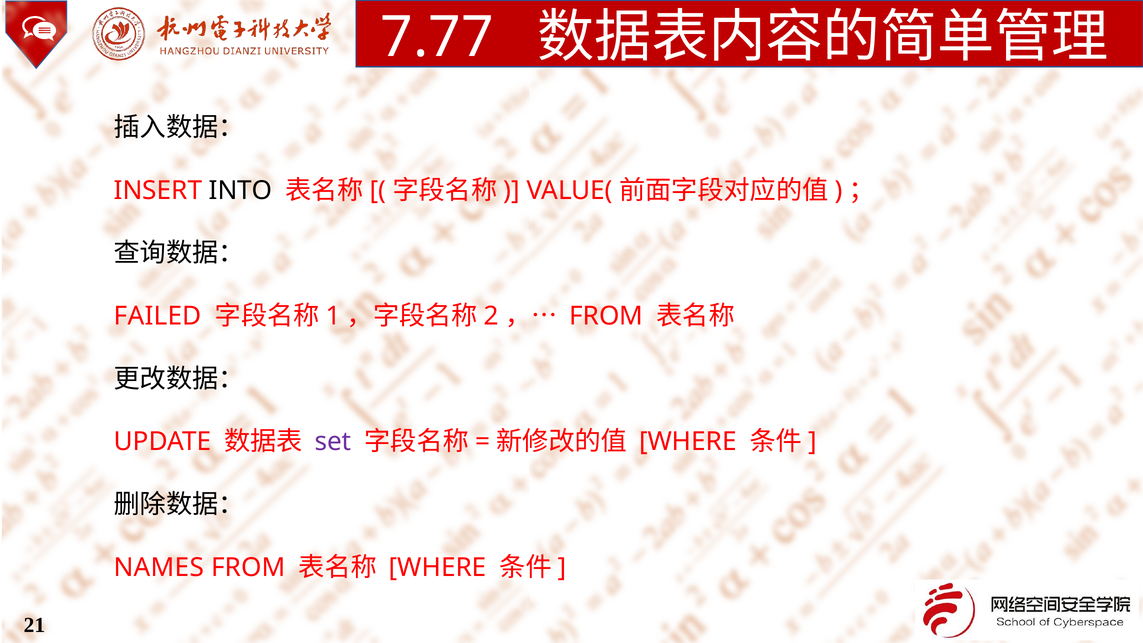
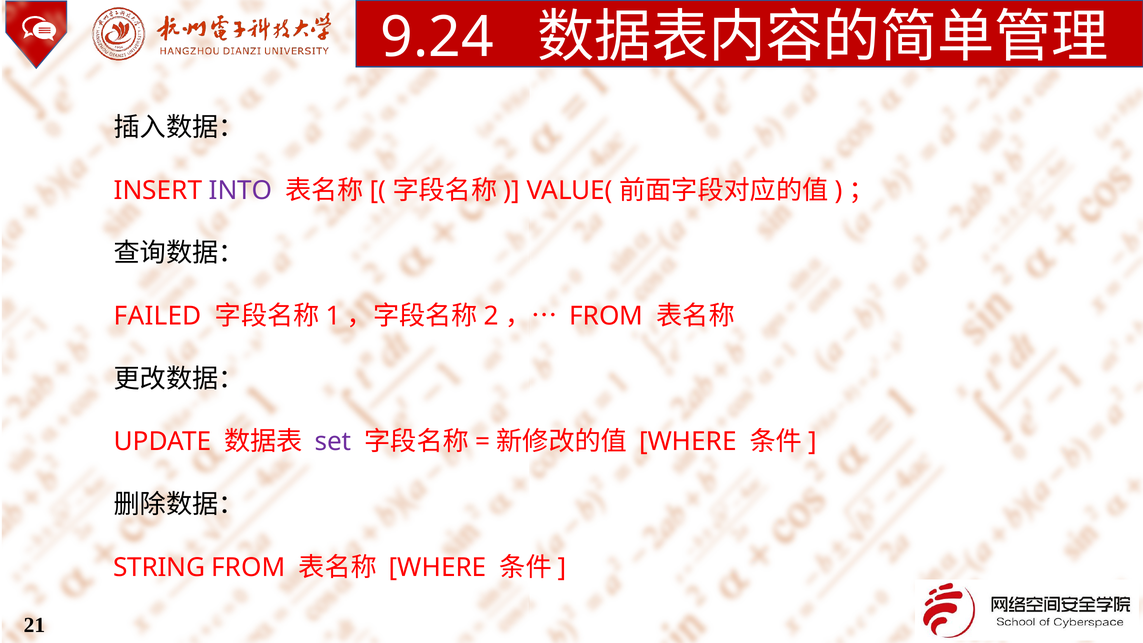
7.77: 7.77 -> 9.24 (437, 37)
INTO colour: black -> purple (241, 190)
NAMES: NAMES -> STRING (159, 567)
